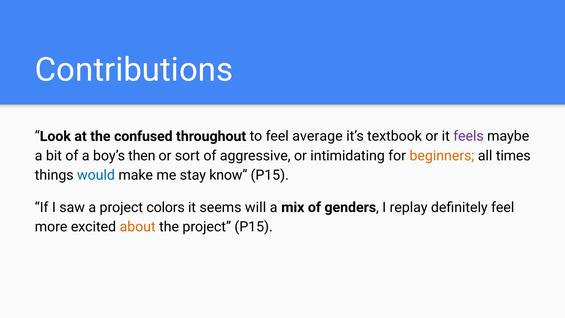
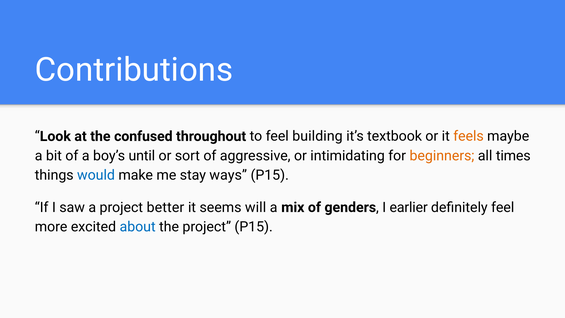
average: average -> building (317, 136)
feels colour: purple -> orange (469, 136)
then: then -> until (142, 156)
know: know -> ways (228, 175)
colors: colors -> better (165, 207)
replay: replay -> earlier (409, 207)
about colour: orange -> blue (138, 227)
